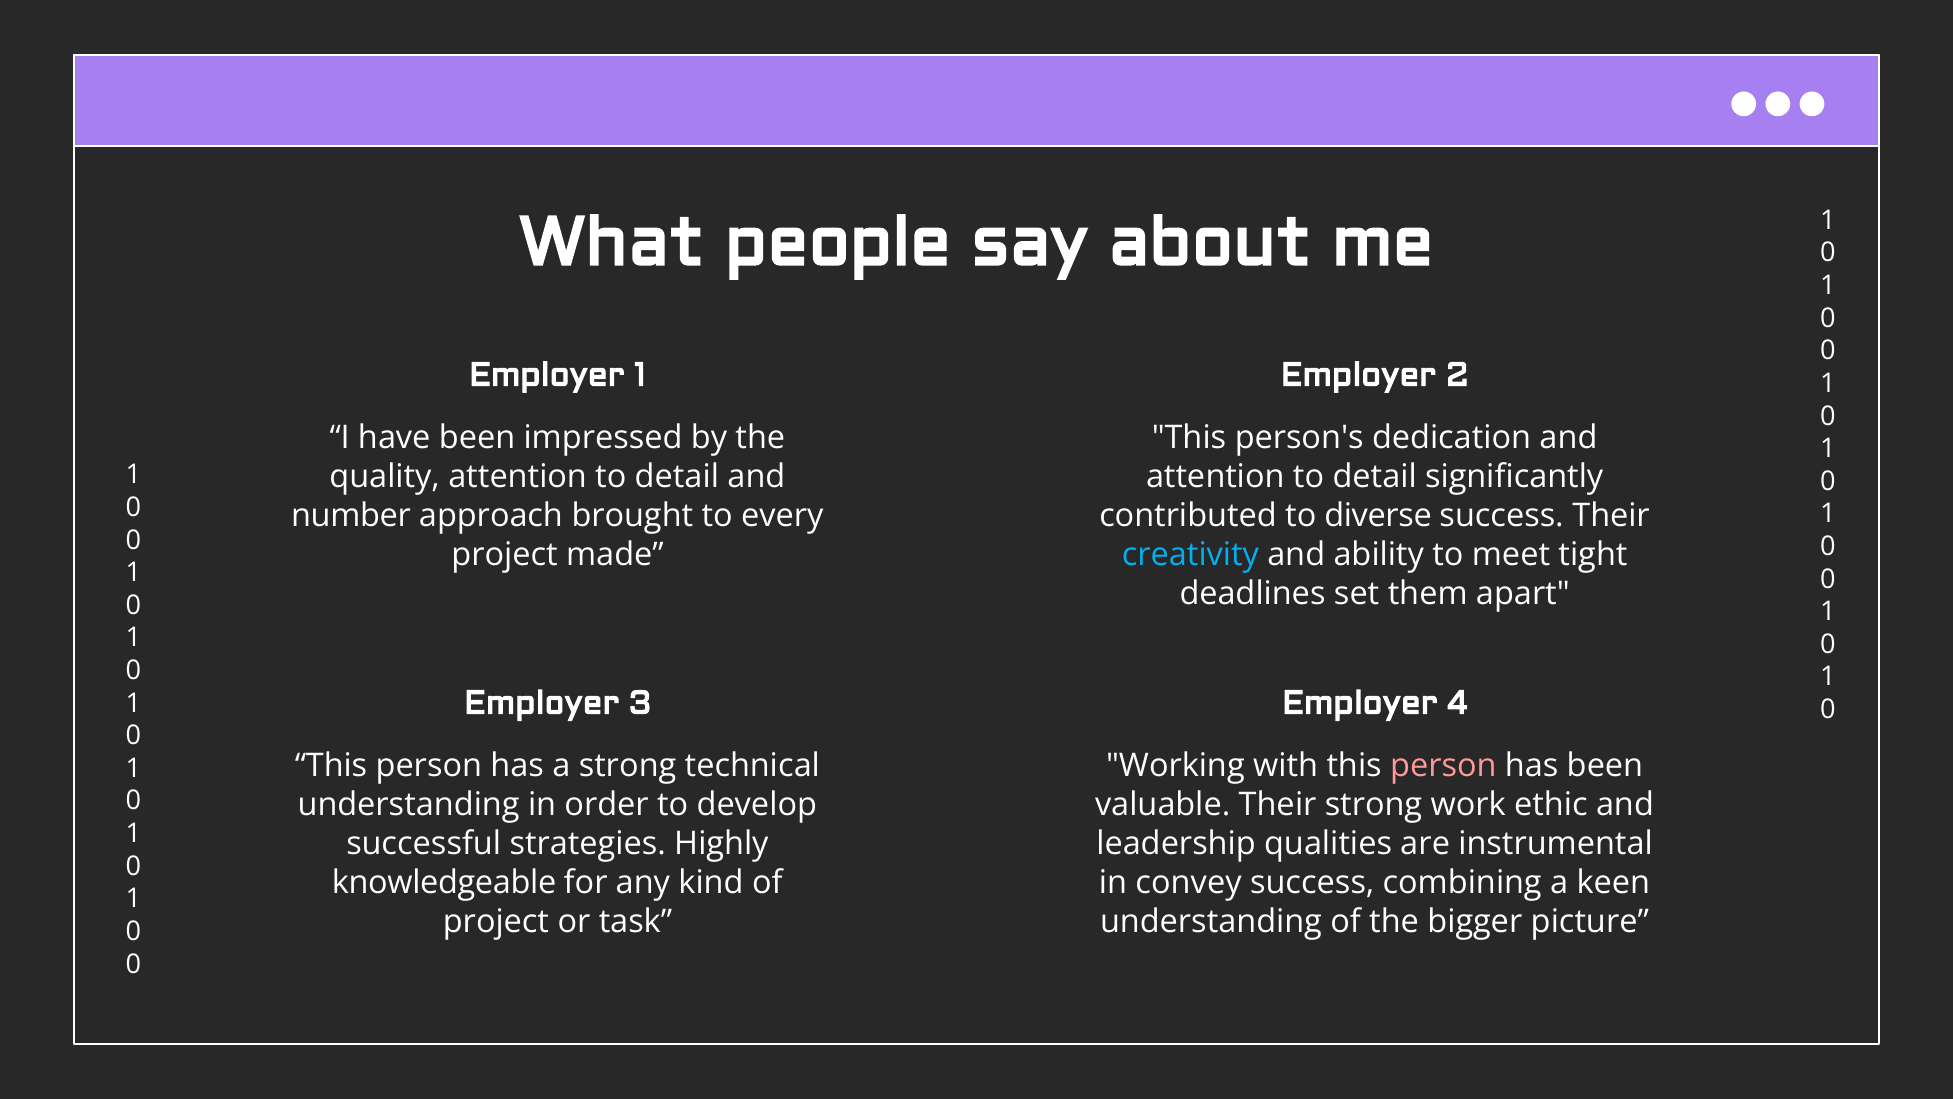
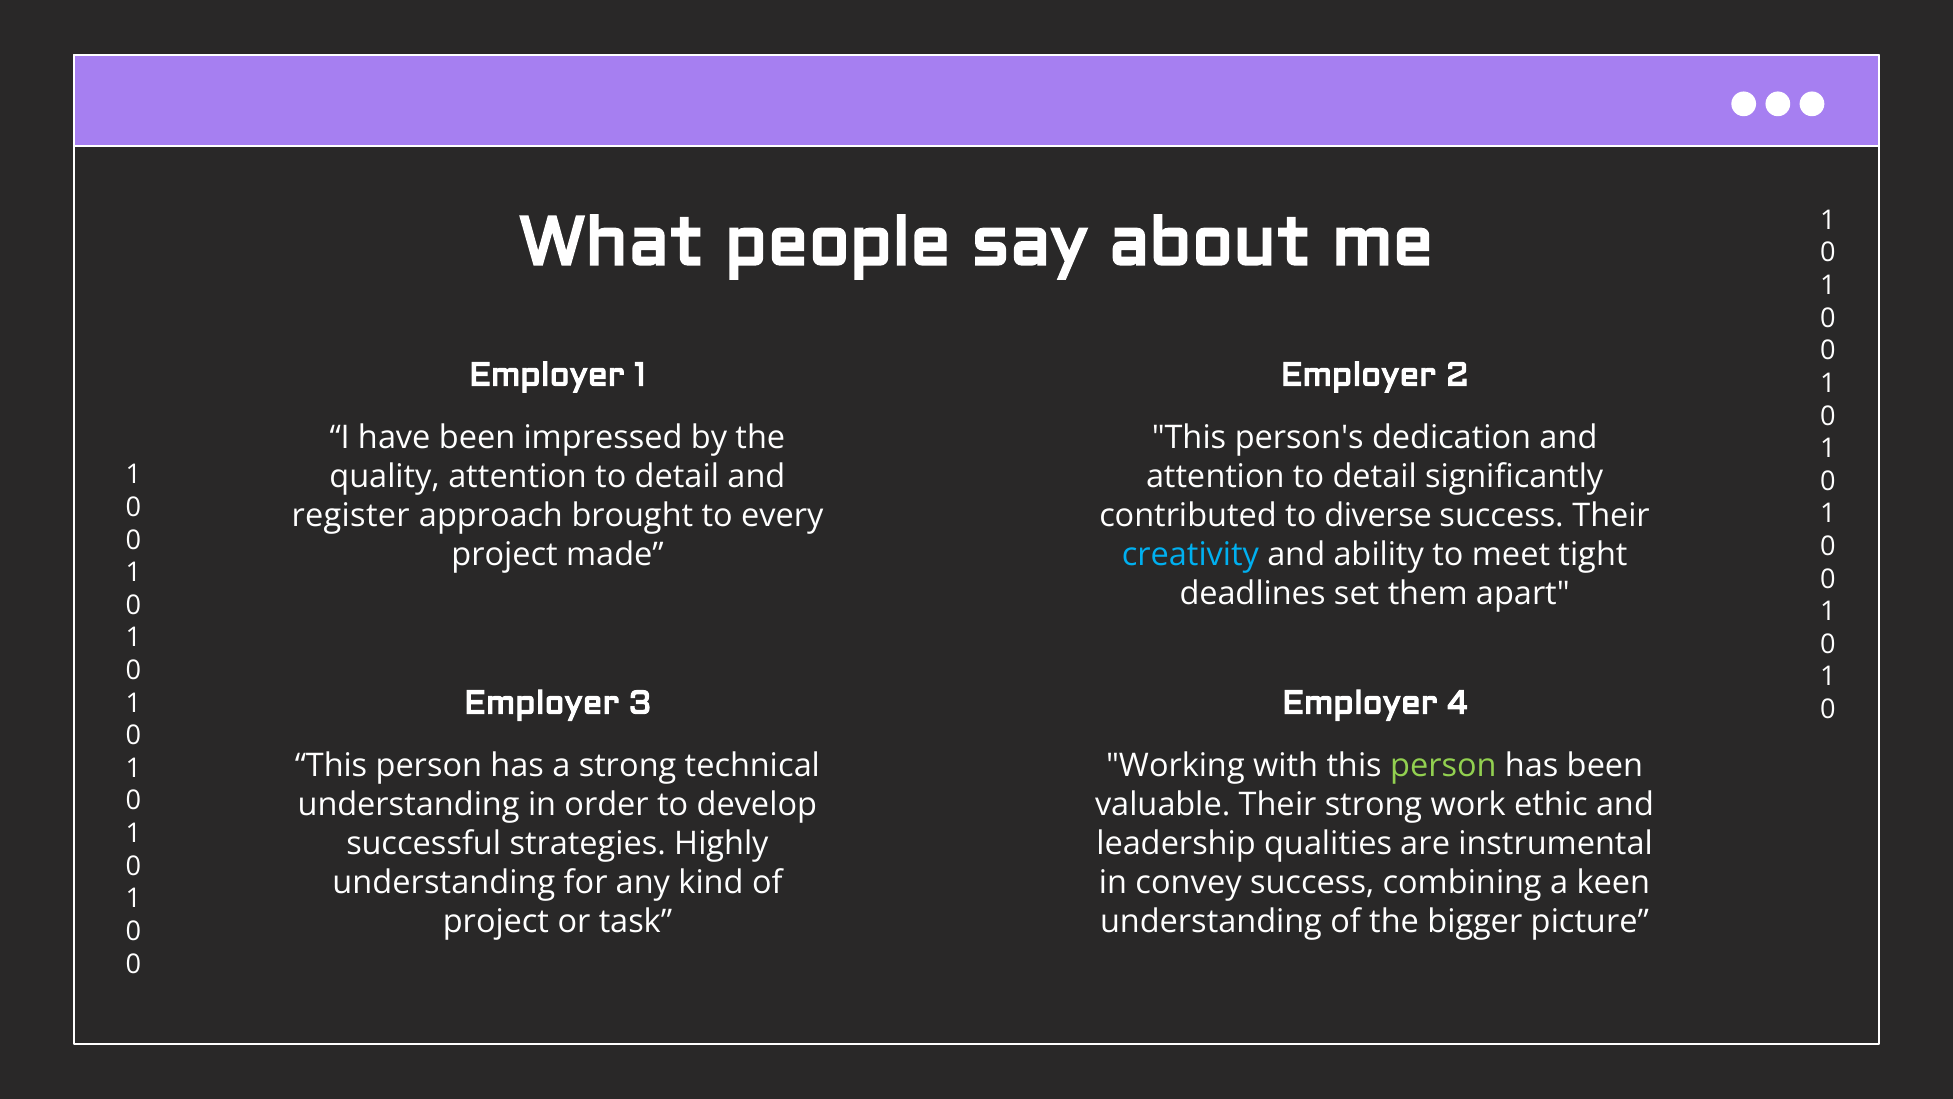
number: number -> register (351, 516)
person colour: pink -> light green (1443, 765)
knowledgeable: knowledgeable -> understanding (444, 883)
